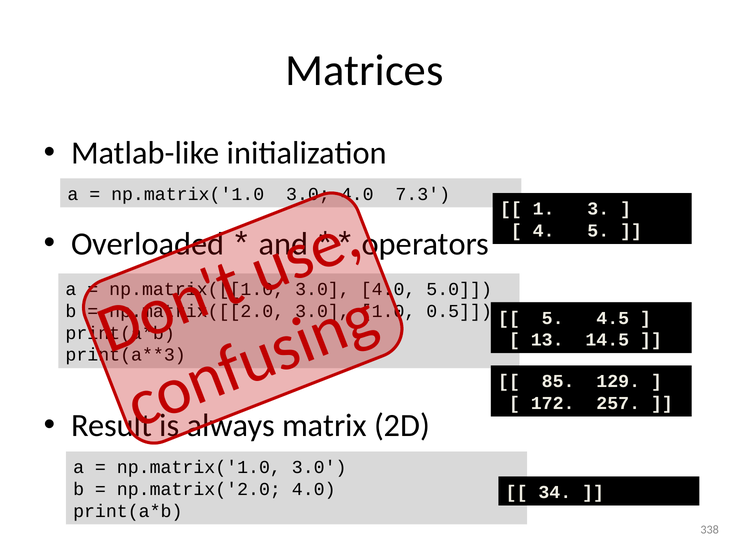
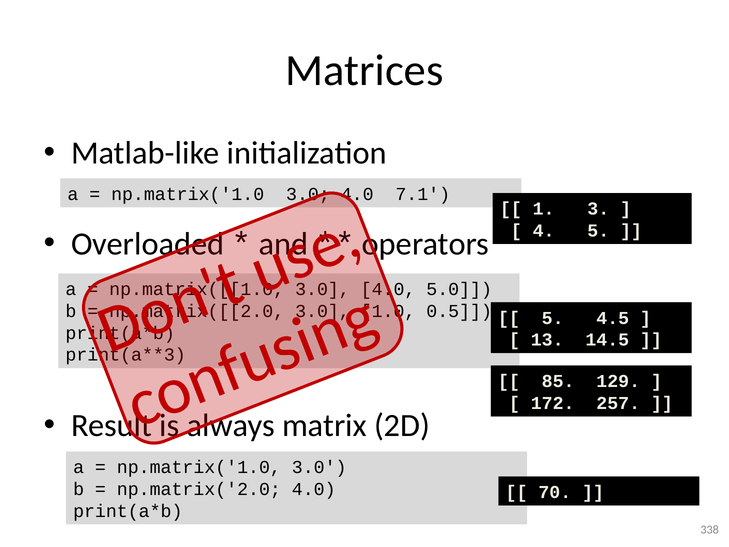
7.3: 7.3 -> 7.1 (423, 194)
34: 34 -> 70 (555, 492)
